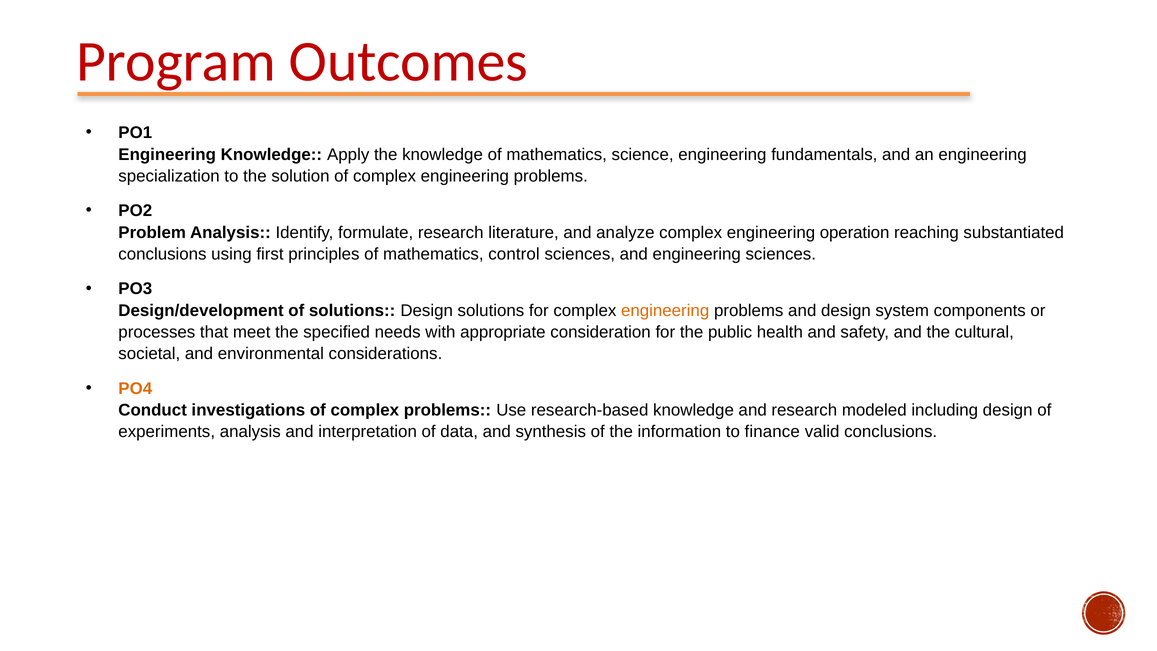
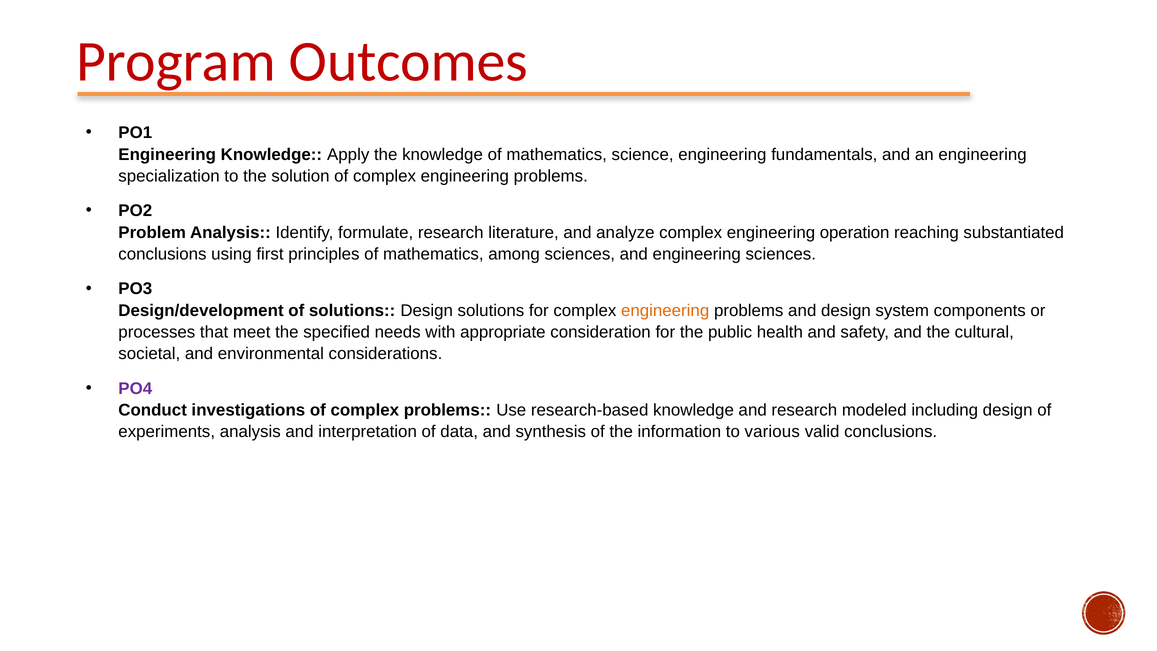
control: control -> among (514, 254)
PO4 colour: orange -> purple (135, 388)
finance: finance -> various (772, 432)
